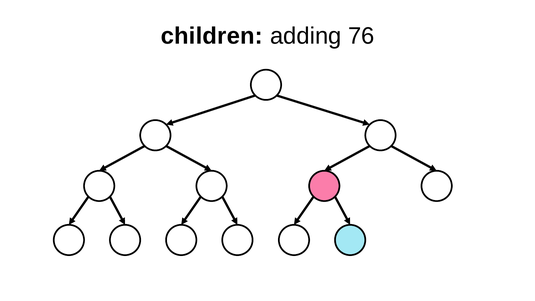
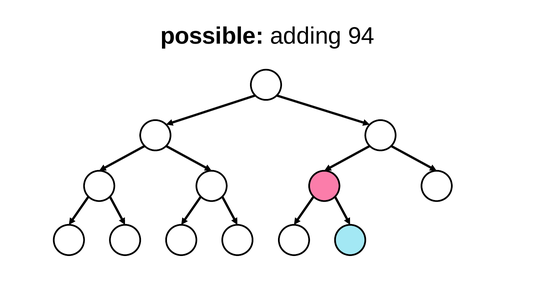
children: children -> possible (212, 36)
76: 76 -> 94 (361, 36)
